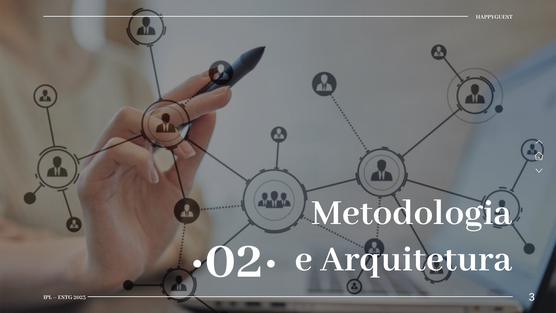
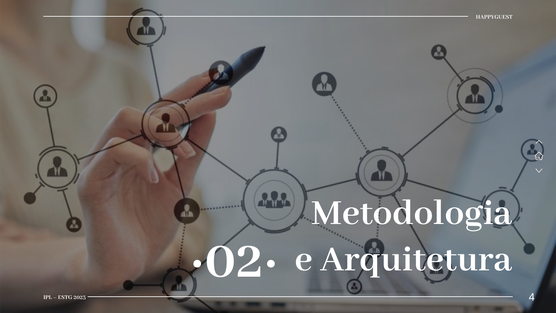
3: 3 -> 4 (532, 297)
